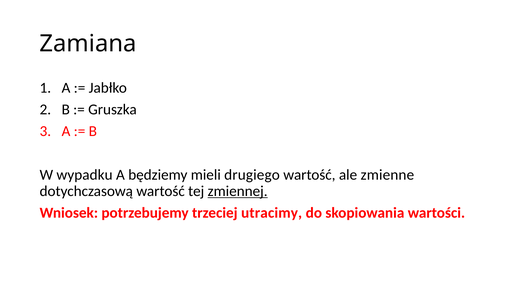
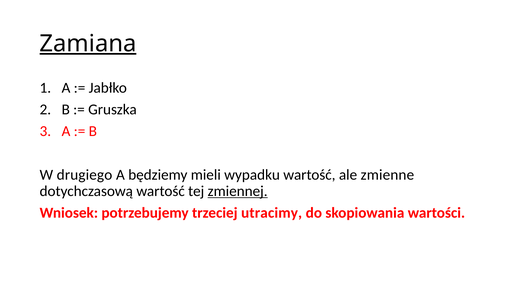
Zamiana underline: none -> present (88, 44)
wypadku: wypadku -> drugiego (85, 175)
drugiego: drugiego -> wypadku (252, 175)
